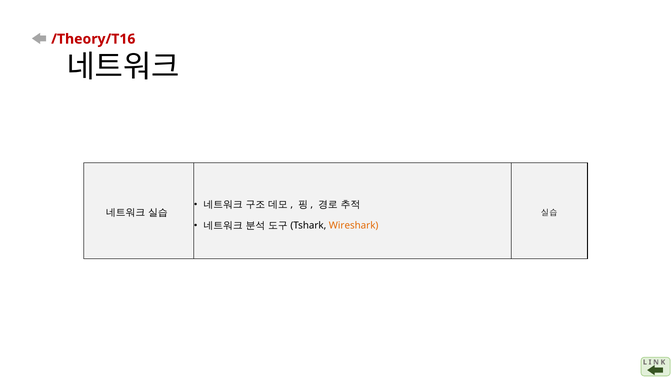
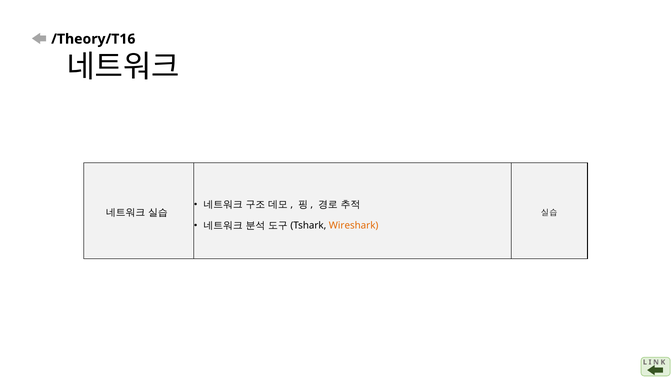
/Theory/T16 colour: red -> black (93, 39)
